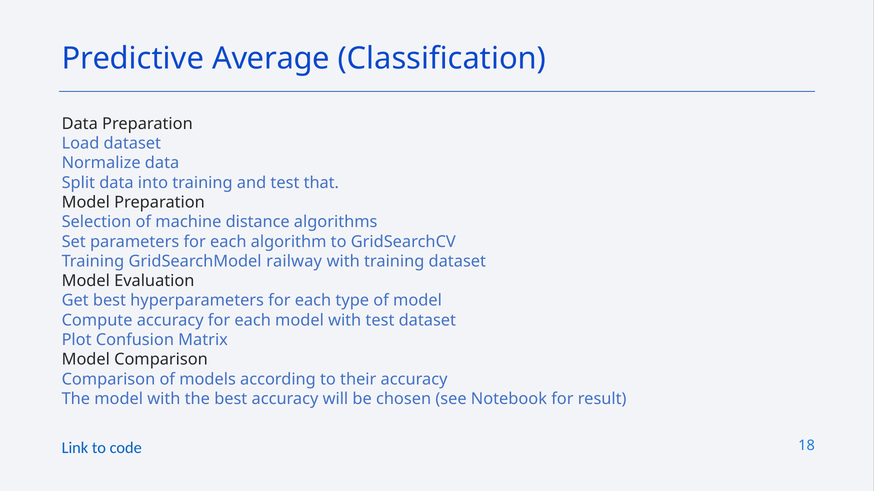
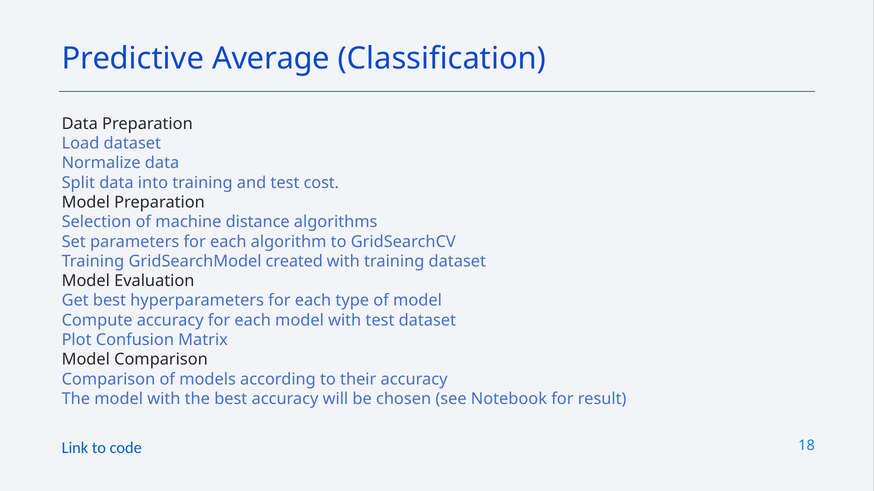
that: that -> cost (321, 183)
railway: railway -> created (294, 262)
